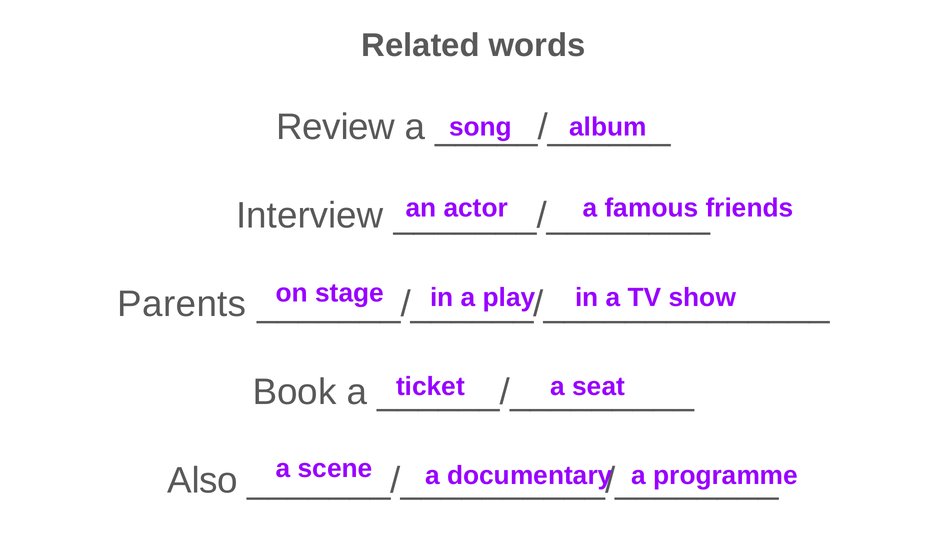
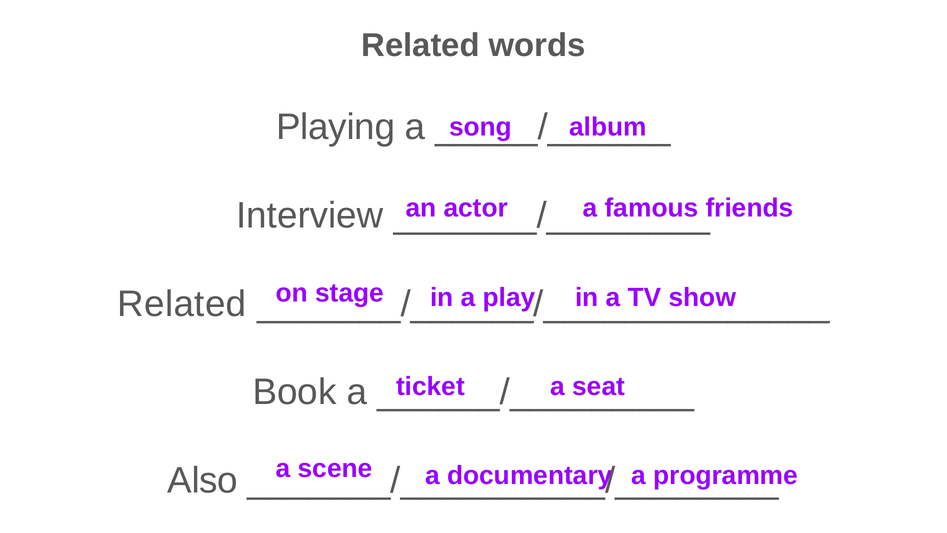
Review: Review -> Playing (336, 127)
Parents: Parents -> Related (182, 304)
